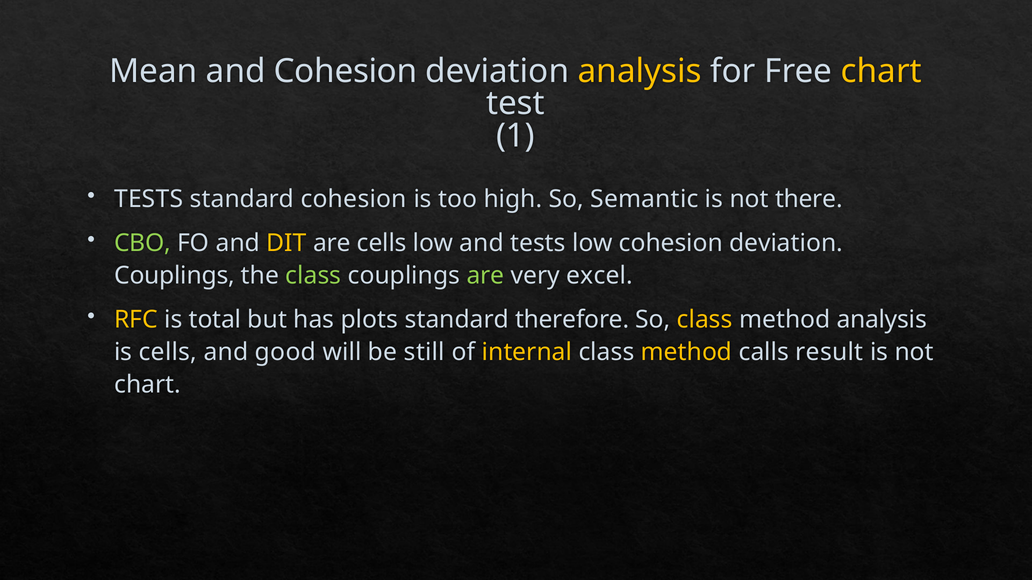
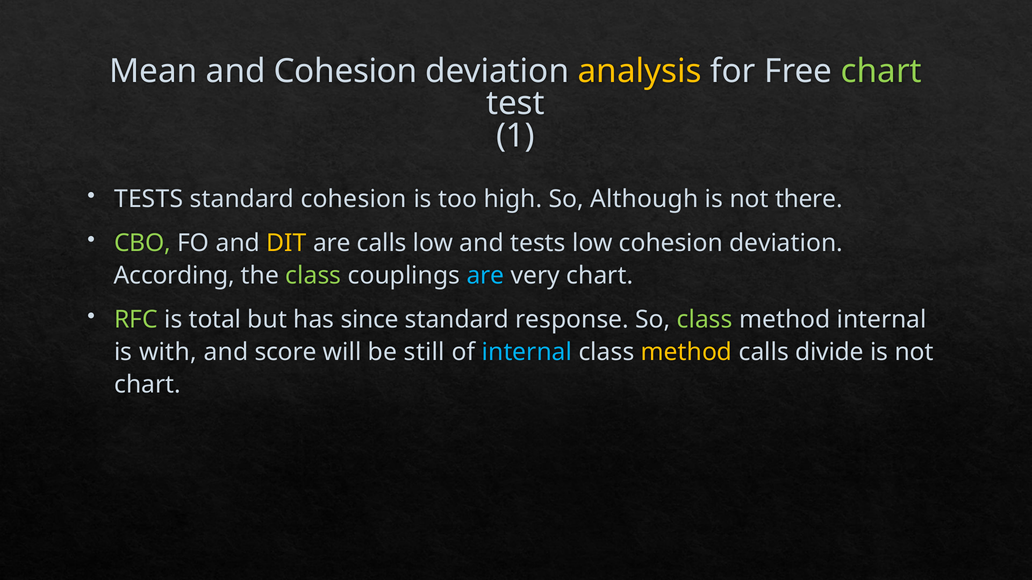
chart colour: yellow -> light green (881, 71)
Semantic: Semantic -> Although (644, 199)
are cells: cells -> calls (382, 243)
Couplings: Couplings -> According (174, 276)
are colour: light green -> light blue (485, 276)
very excel: excel -> chart (600, 276)
RFC colour: yellow -> light green (136, 320)
plots: plots -> since (370, 320)
therefore: therefore -> response (572, 320)
class colour: yellow -> light green (705, 320)
method analysis: analysis -> internal (882, 320)
is cells: cells -> with (168, 352)
good: good -> score (286, 352)
internal colour: yellow -> light blue (527, 352)
result: result -> divide (830, 352)
